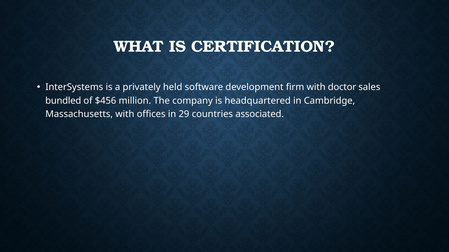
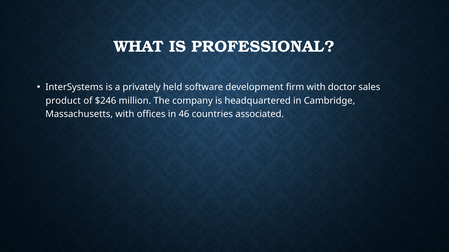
CERTIFICATION: CERTIFICATION -> PROFESSIONAL (263, 47)
bundled: bundled -> product (63, 101)
$456: $456 -> $246 (106, 101)
29: 29 -> 46 (184, 114)
